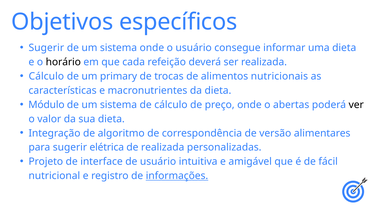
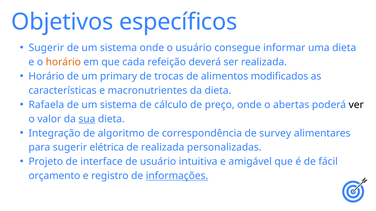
horário colour: black -> orange (63, 62)
Cálculo: Cálculo -> Horário (46, 76)
nutricionais: nutricionais -> modificados (279, 76)
Módulo: Módulo -> Rafaela (46, 105)
sua underline: none -> present (87, 119)
versão: versão -> survey (275, 133)
nutricional: nutricional -> orçamento (54, 176)
